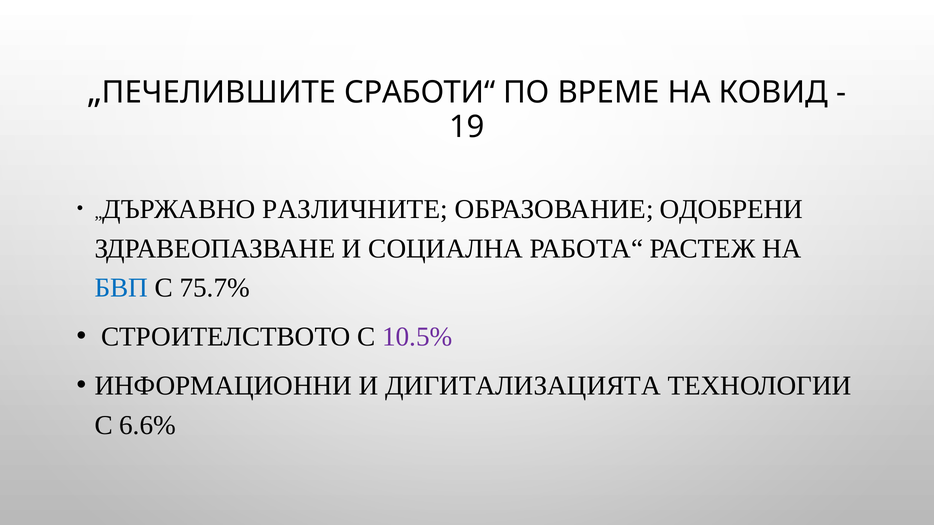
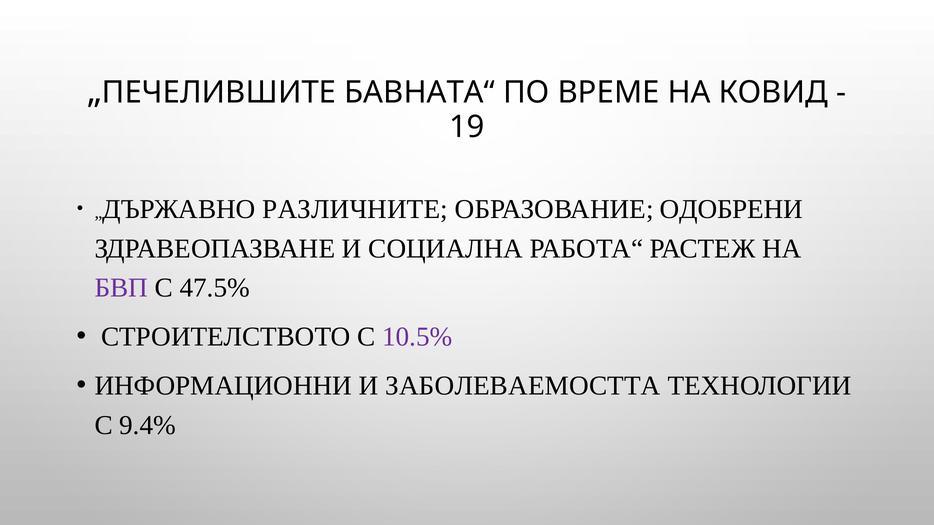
СРАБОТИ“: СРАБОТИ“ -> БАВНАТА“ (420, 93)
БВП colour: blue -> purple (121, 288)
75.7%: 75.7% -> 47.5% (215, 288)
ДИГИТАЛИЗАЦИЯТА: ДИГИТАЛИЗАЦИЯТА -> ЗАБОЛЕВАЕМОСТТА (523, 386)
6.6%: 6.6% -> 9.4% (148, 425)
